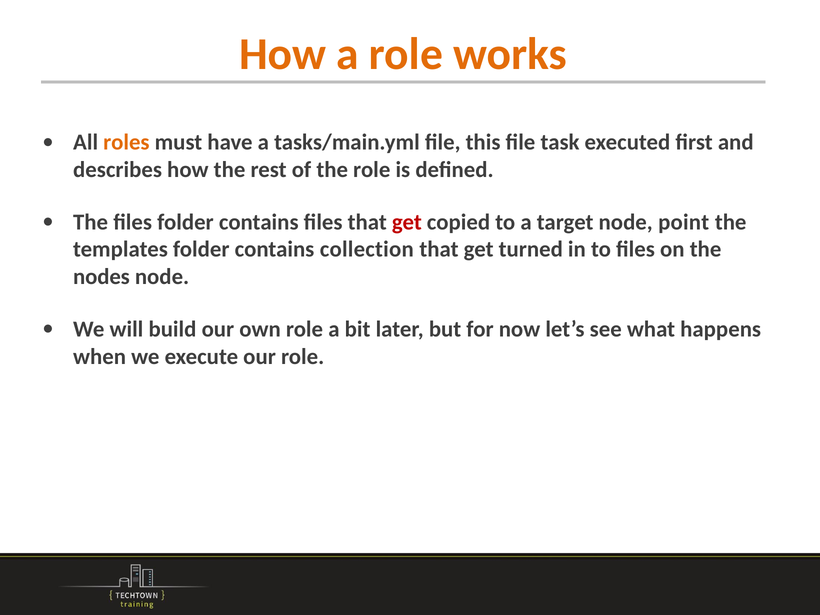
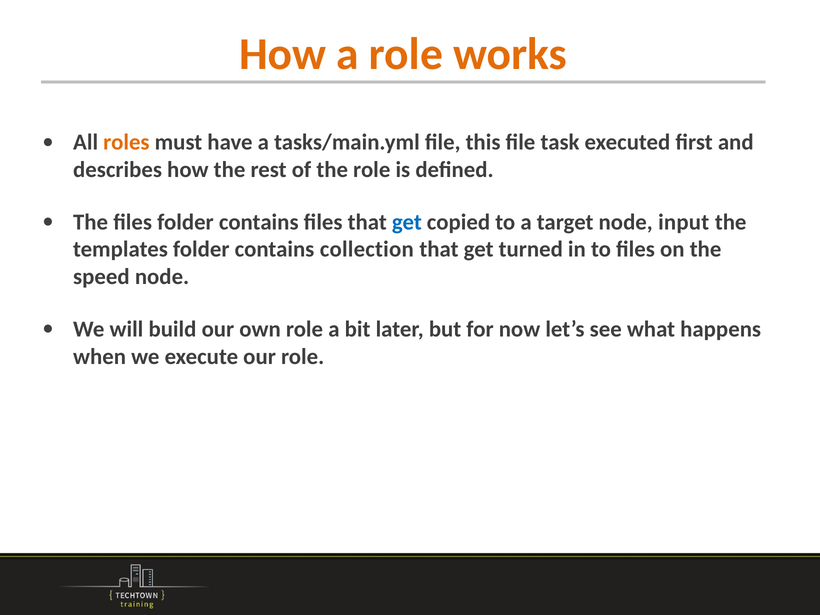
get colour: red -> blue (407, 222)
point: point -> input (684, 222)
nodes: nodes -> speed (101, 277)
